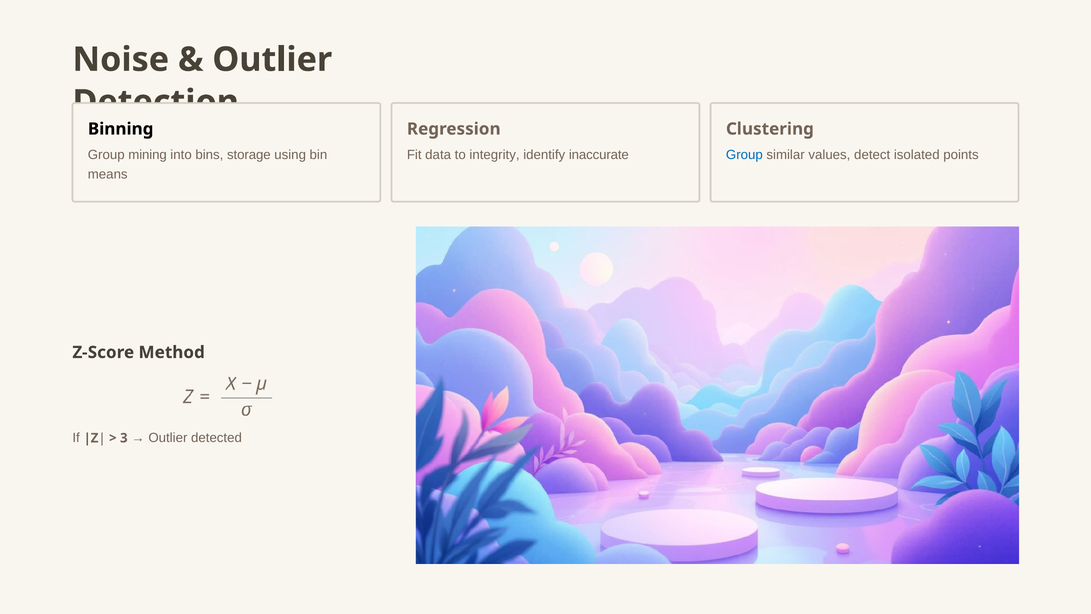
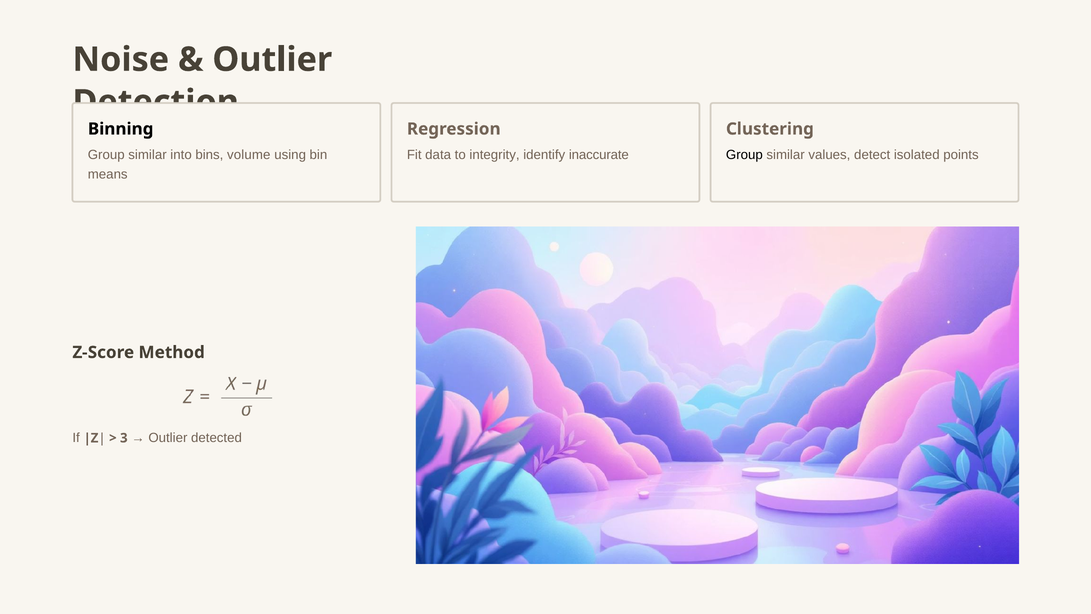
mining: mining -> similar (148, 155)
storage: storage -> volume (249, 155)
Group colour: blue -> black (744, 155)
